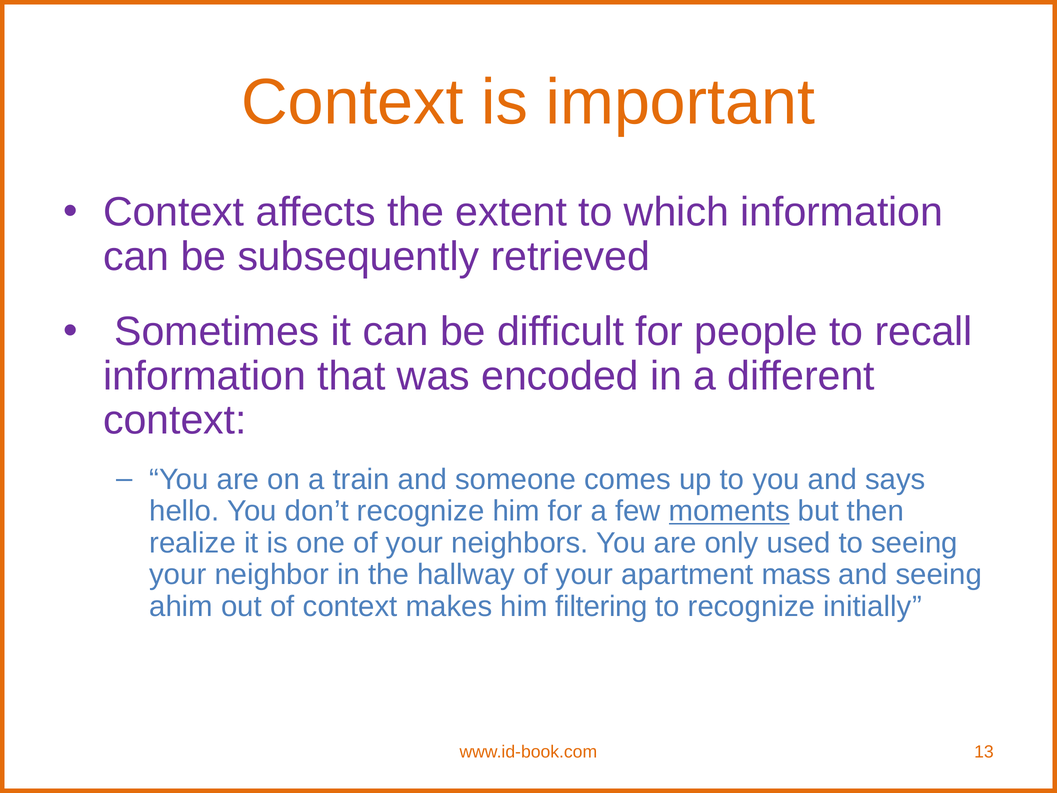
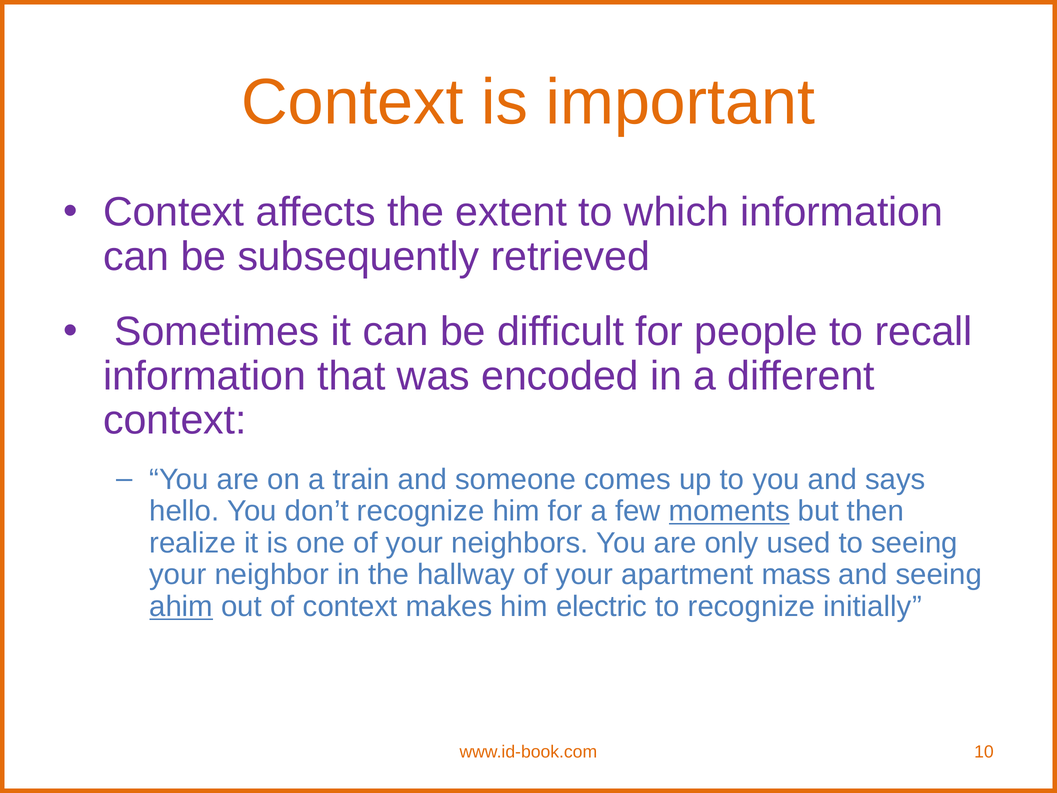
ahim underline: none -> present (181, 606)
filtering: filtering -> electric (602, 606)
13: 13 -> 10 (984, 752)
